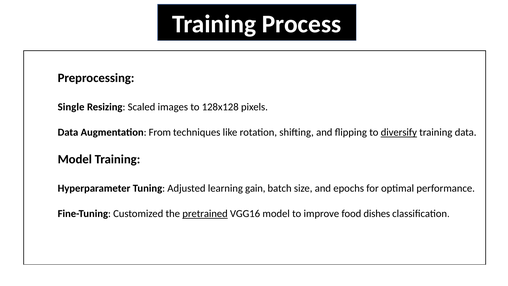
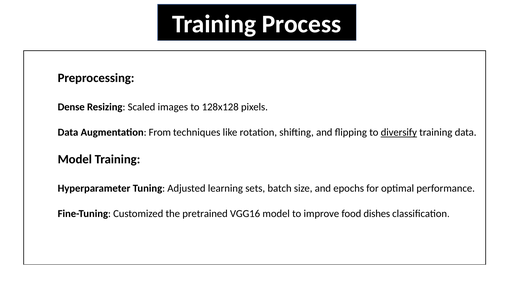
Single: Single -> Dense (71, 107)
gain: gain -> sets (255, 188)
pretrained underline: present -> none (205, 214)
